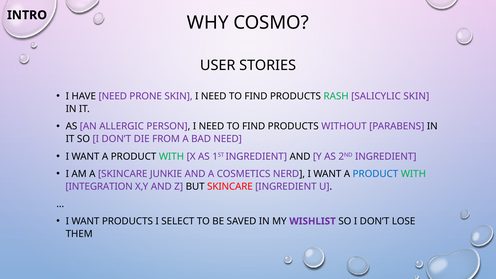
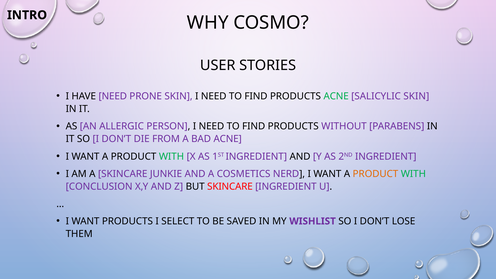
PRODUCTS RASH: RASH -> ACNE (336, 96)
BAD NEED: NEED -> ACNE (228, 139)
PRODUCT colour: blue -> orange (375, 174)
INTEGRATION: INTEGRATION -> CONCLUSION (99, 187)
